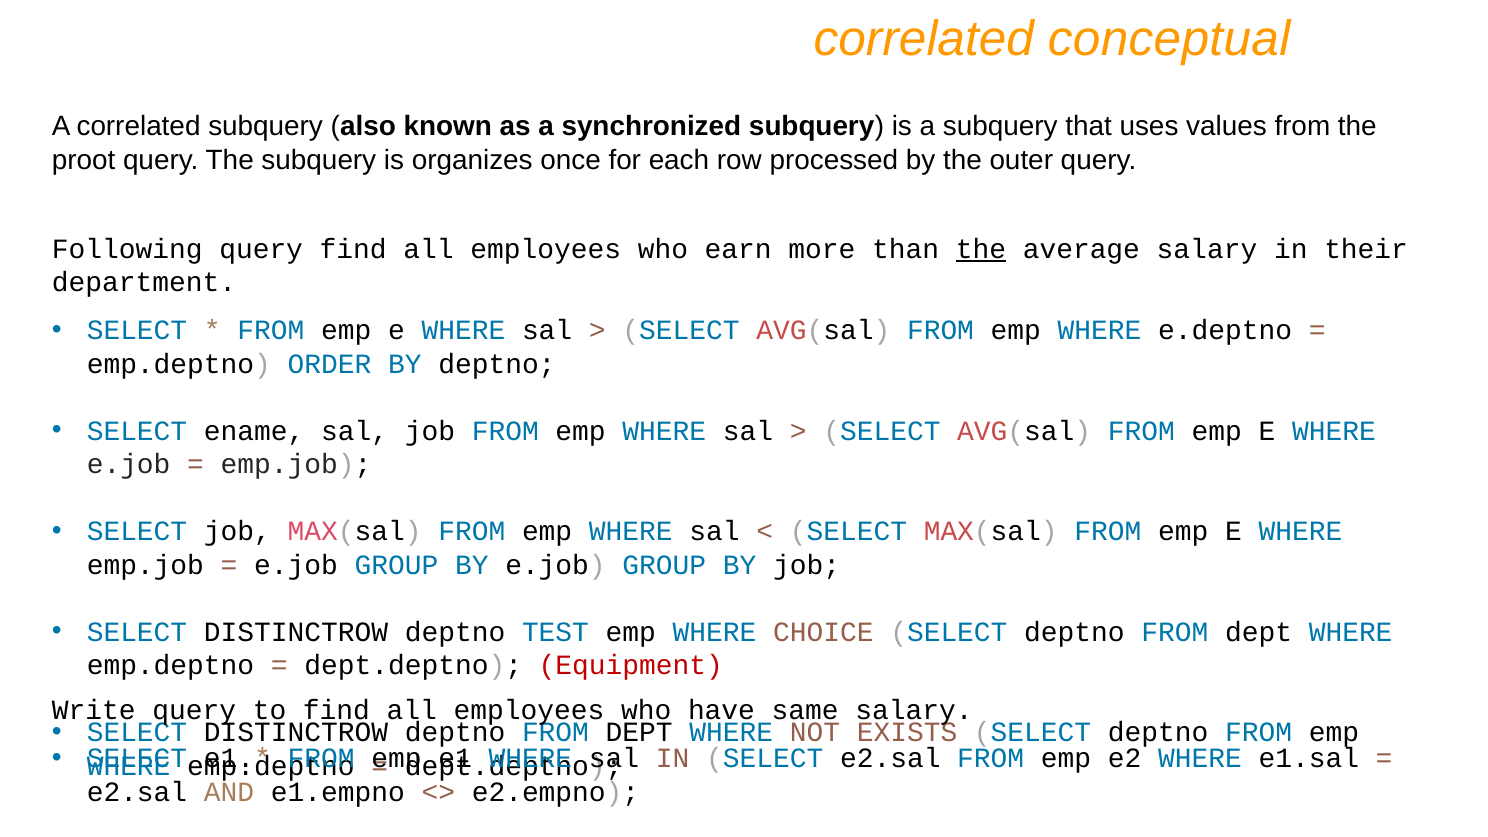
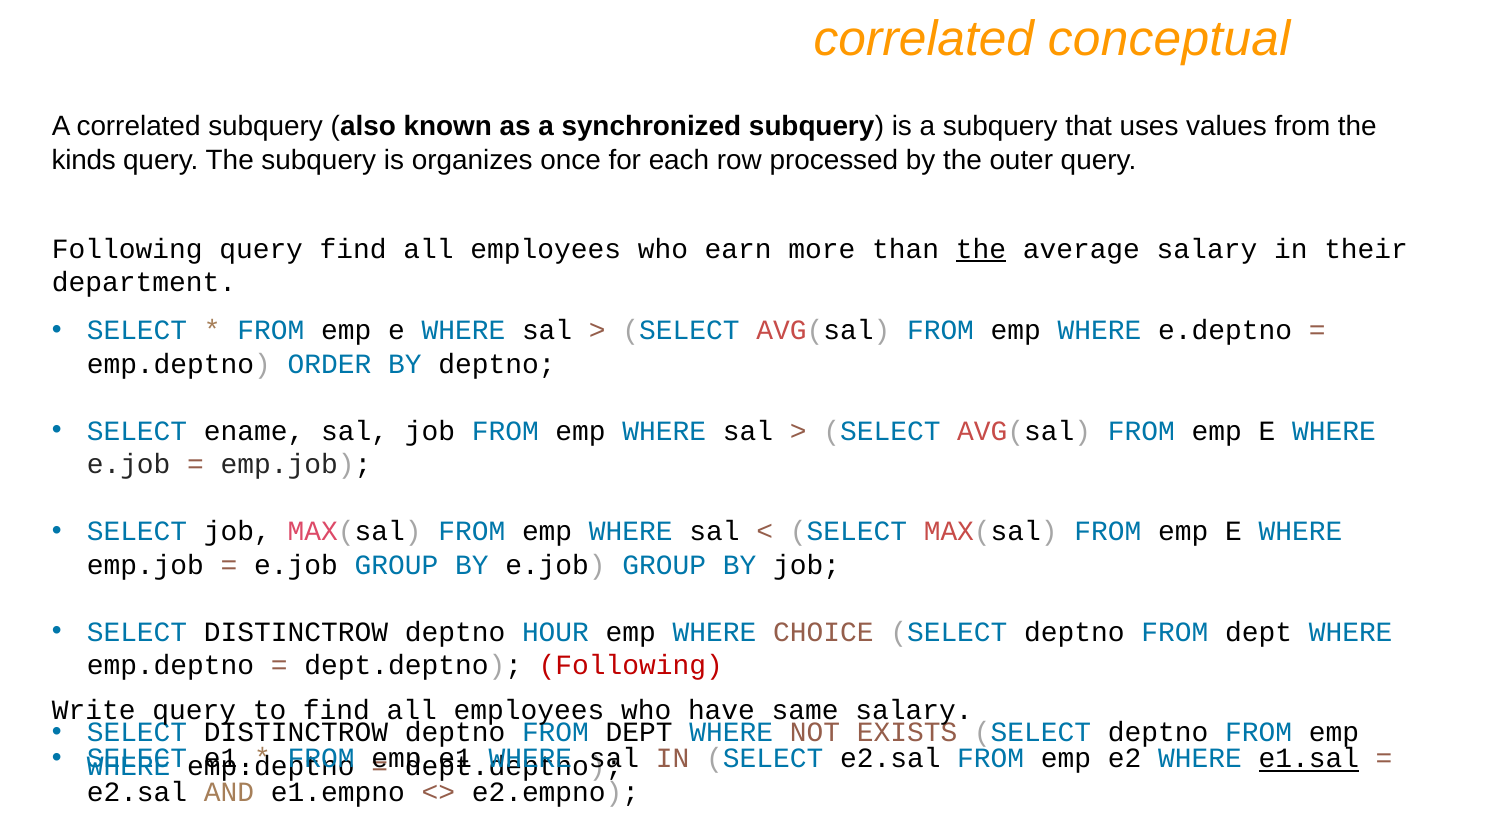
proot: proot -> kinds (84, 160)
TEST: TEST -> HOUR (555, 632)
dept.deptno Equipment: Equipment -> Following (631, 665)
e1.sal underline: none -> present (1309, 759)
